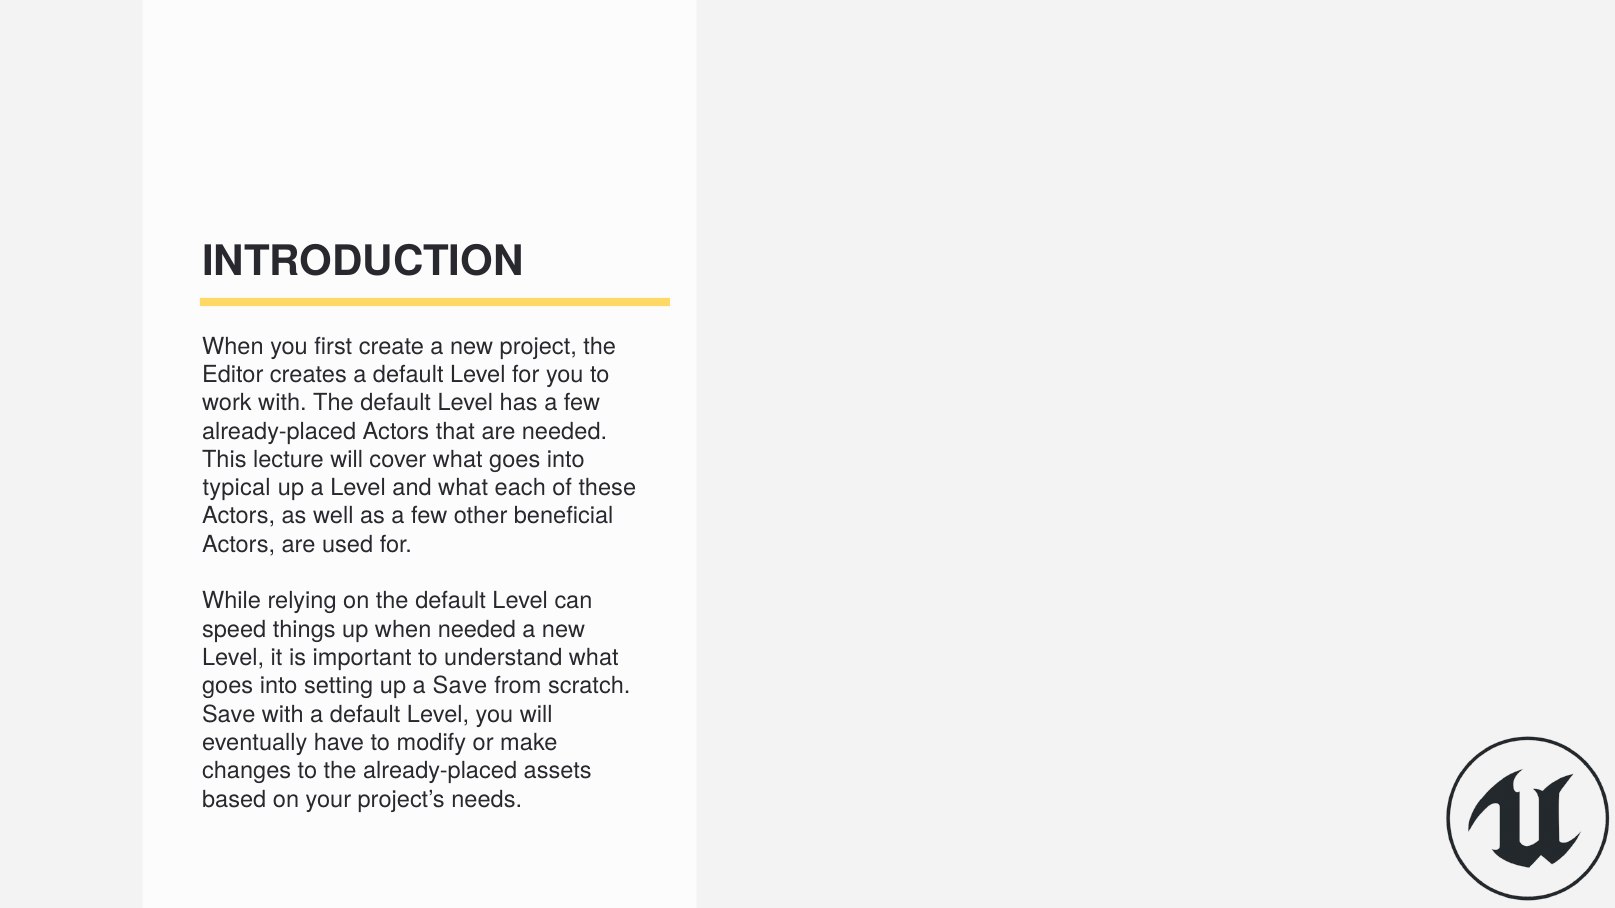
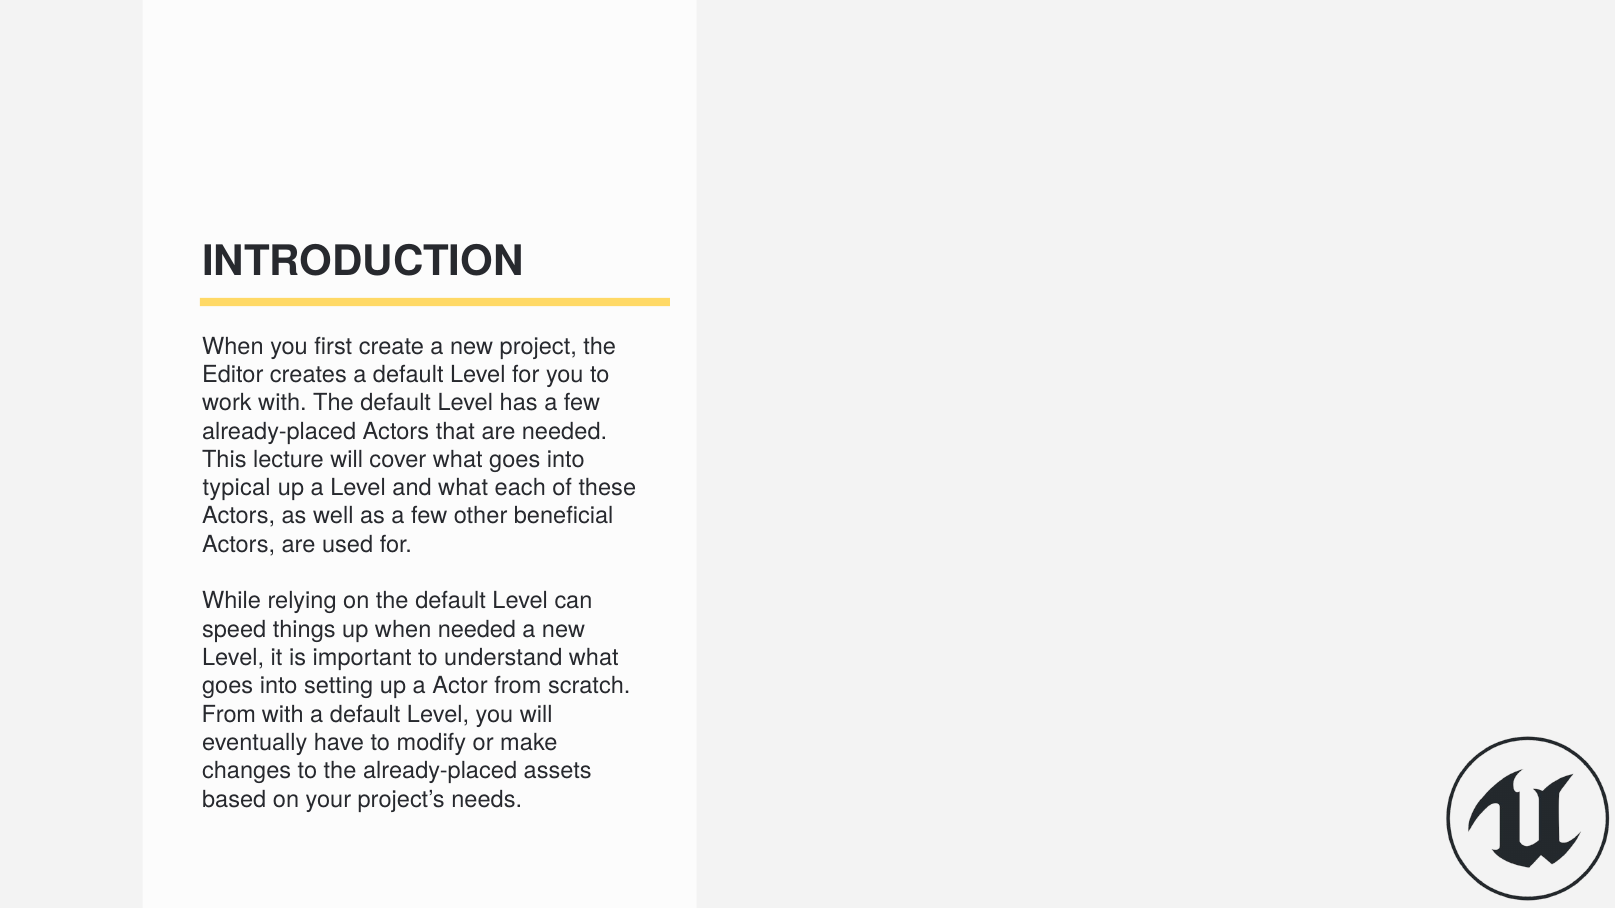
a Save: Save -> Actor (460, 686)
Save: Save -> From (229, 715)
